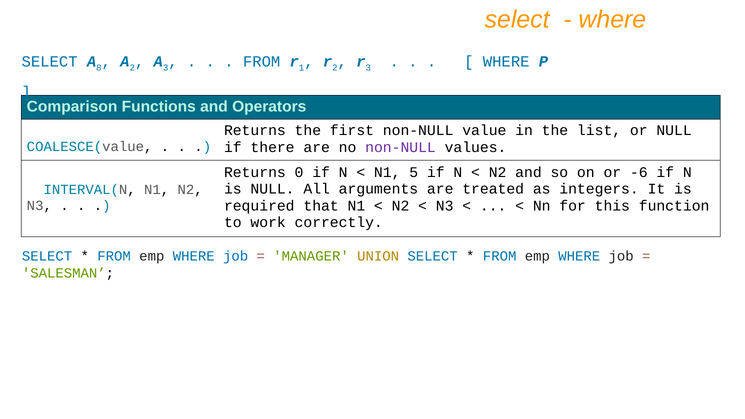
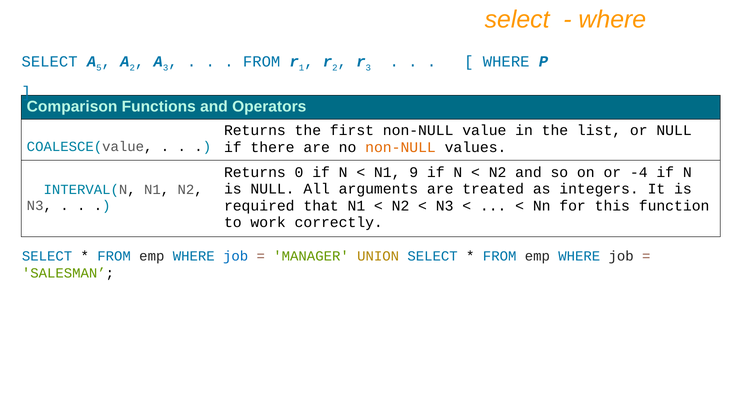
8: 8 -> 5 (99, 68)
non-NULL colour: purple -> orange (401, 147)
5: 5 -> 9 (414, 172)
-6: -6 -> -4 (639, 172)
